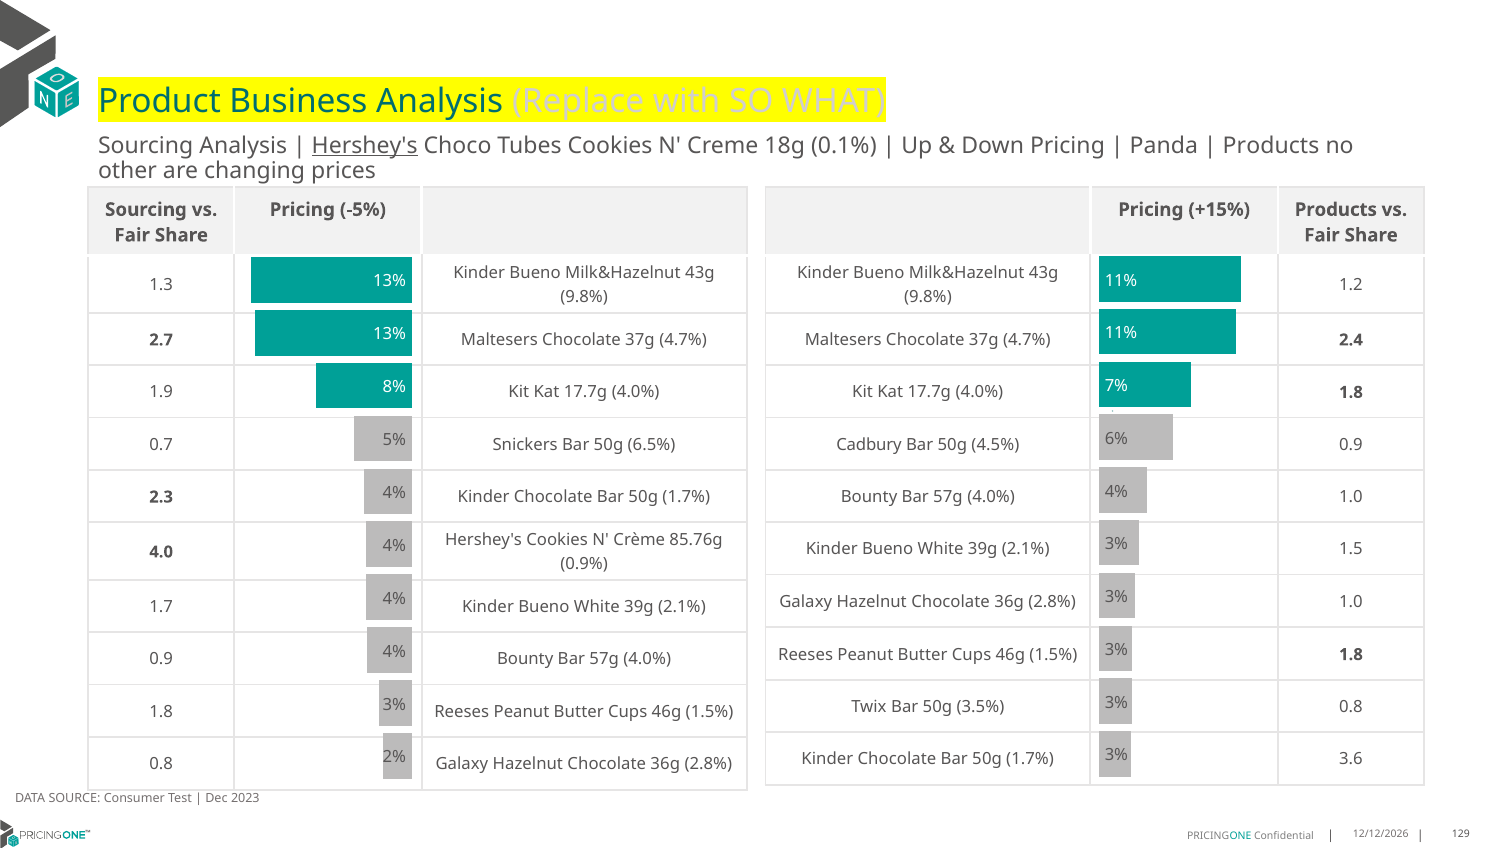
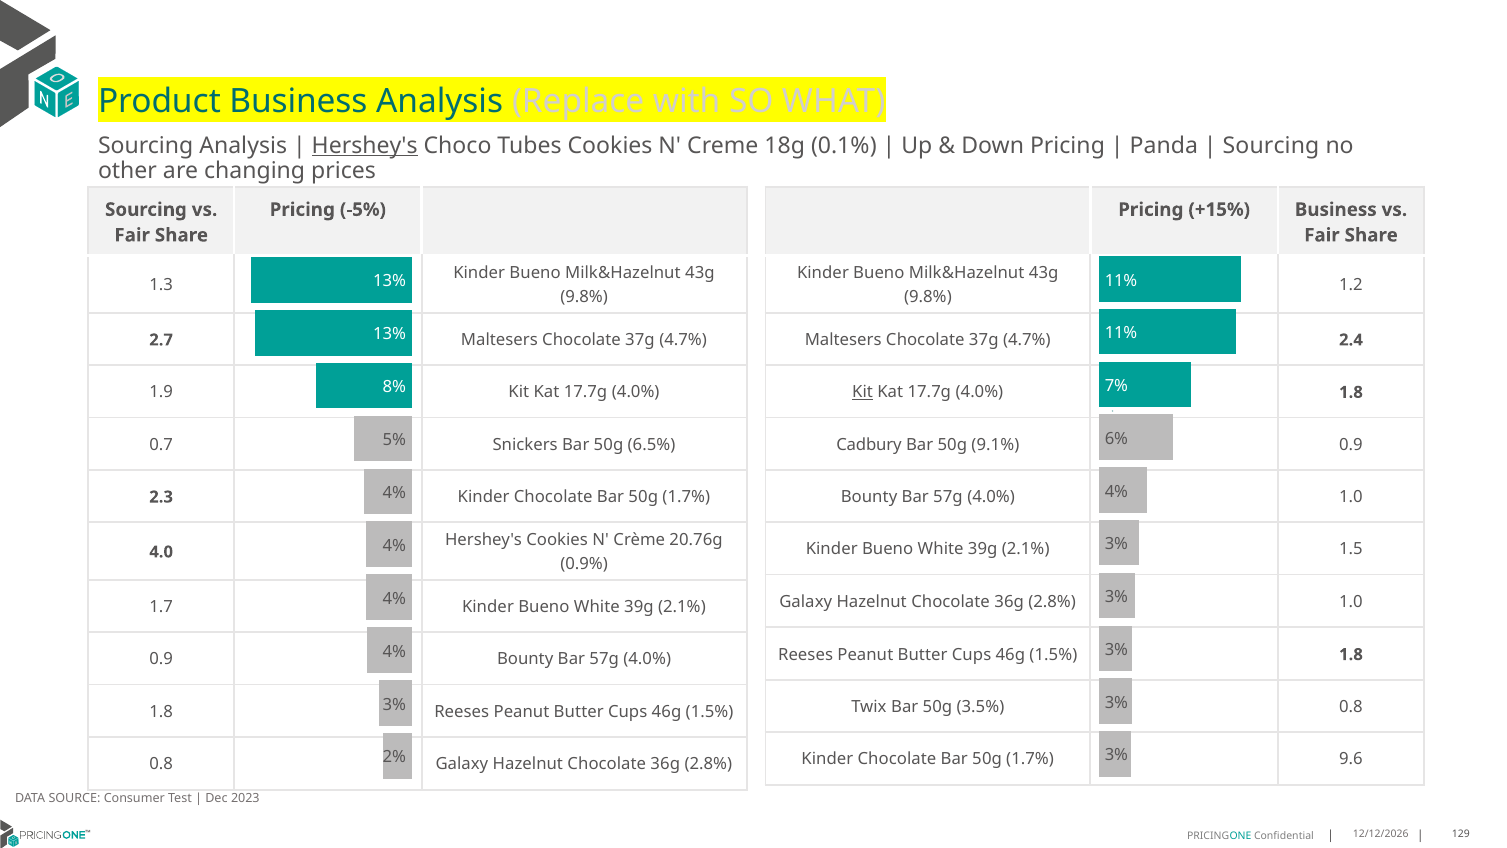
Products: Products -> Sourcing (1271, 146)
+15% Products: Products -> Business (1336, 210)
Kit underline: none -> present (863, 392)
4.5%: 4.5% -> 9.1% (995, 445)
85.76g: 85.76g -> 20.76g (696, 540)
3.6: 3.6 -> 9.6 (1351, 759)
